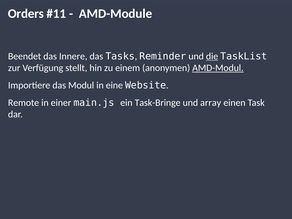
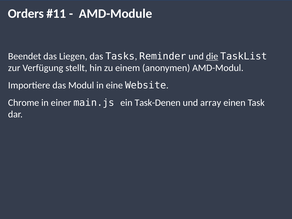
Innere: Innere -> Liegen (73, 56)
AMD-Modul underline: present -> none (218, 68)
Remote: Remote -> Chrome (24, 103)
Task-Bringe: Task-Bringe -> Task-Denen (158, 103)
